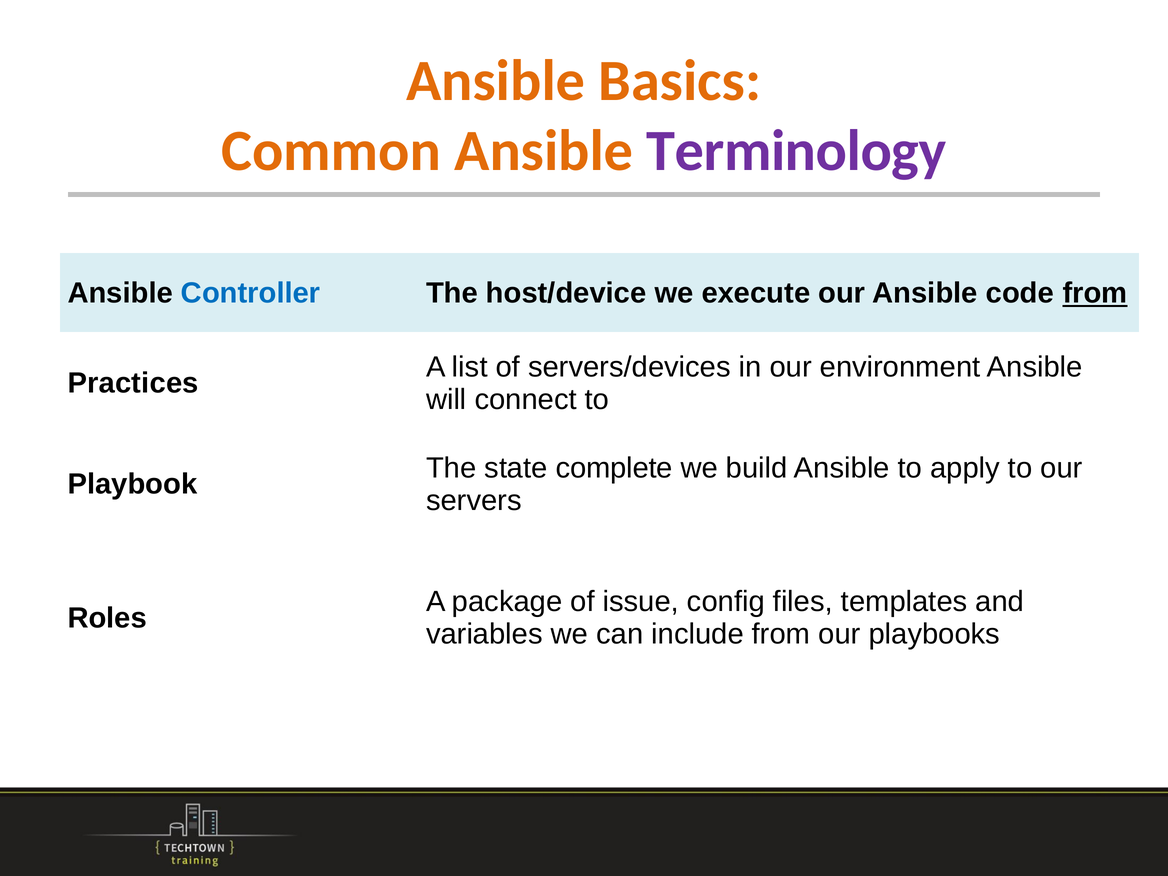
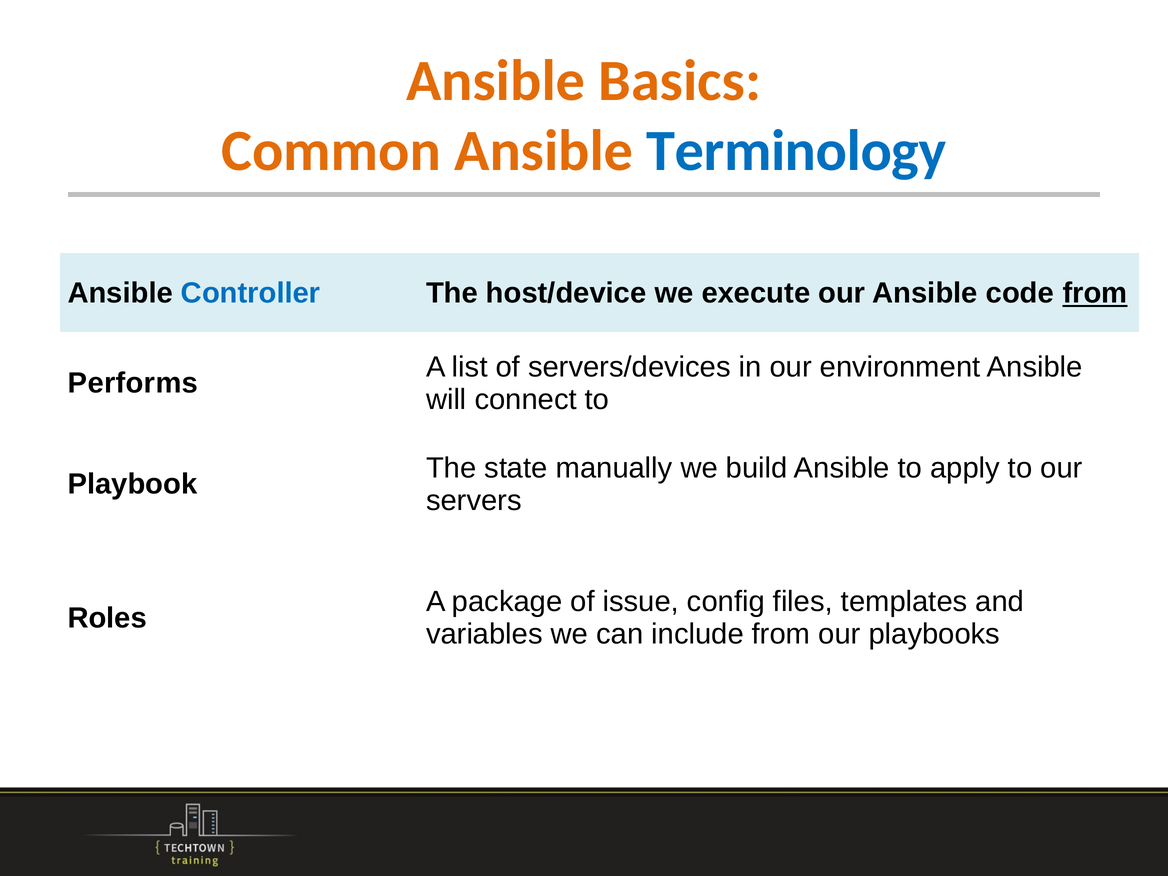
Terminology colour: purple -> blue (796, 151)
Practices: Practices -> Performs (133, 383)
complete: complete -> manually (614, 468)
